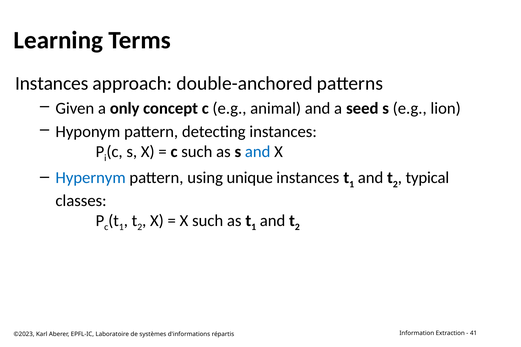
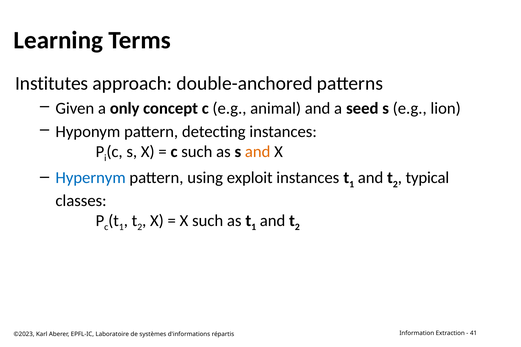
Instances: Instances -> Institutes (52, 83)
and colour: blue -> orange (258, 152)
unique: unique -> exploit (250, 178)
